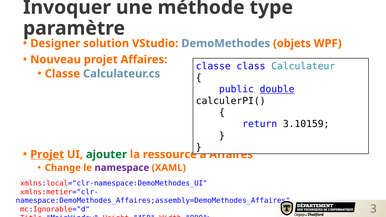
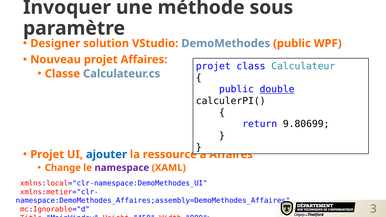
type: type -> sous (271, 7)
DemoMethodes objets: objets -> public (292, 43)
classe: classe -> projet (213, 66)
3.10159: 3.10159 -> 9.80699 (306, 124)
Projet underline: present -> none (47, 154)
ajouter colour: green -> blue (106, 154)
